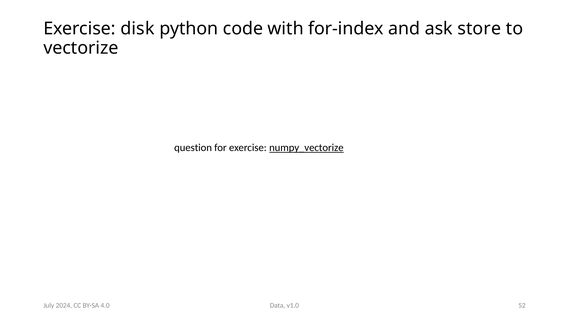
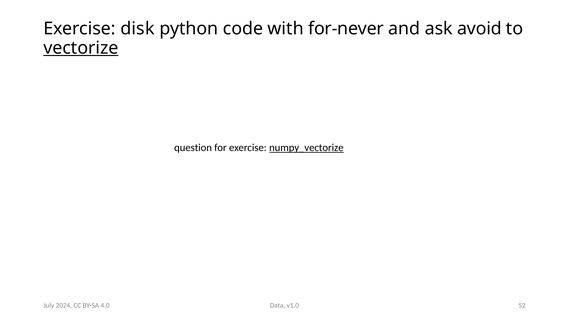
for-index: for-index -> for-never (346, 29)
store: store -> avoid (479, 29)
vectorize underline: none -> present (81, 48)
